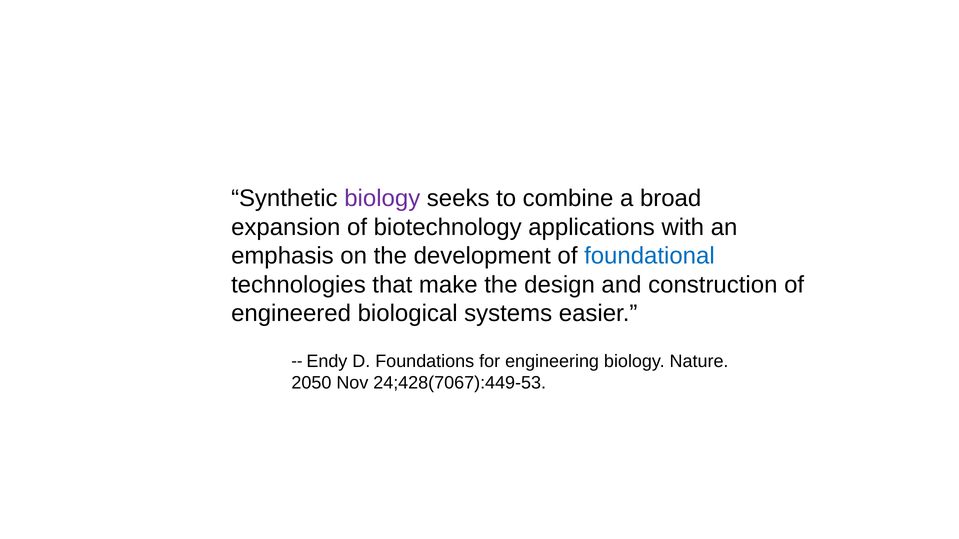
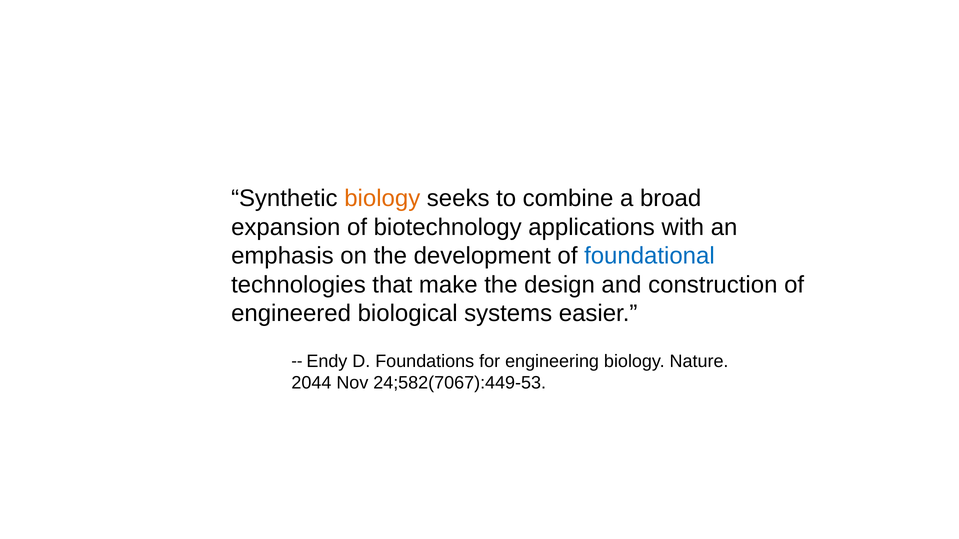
biology colour: purple -> orange (382, 199)
2050: 2050 -> 2044 (311, 383)
24;428(7067):449-53: 24;428(7067):449-53 -> 24;582(7067):449-53 (460, 383)
